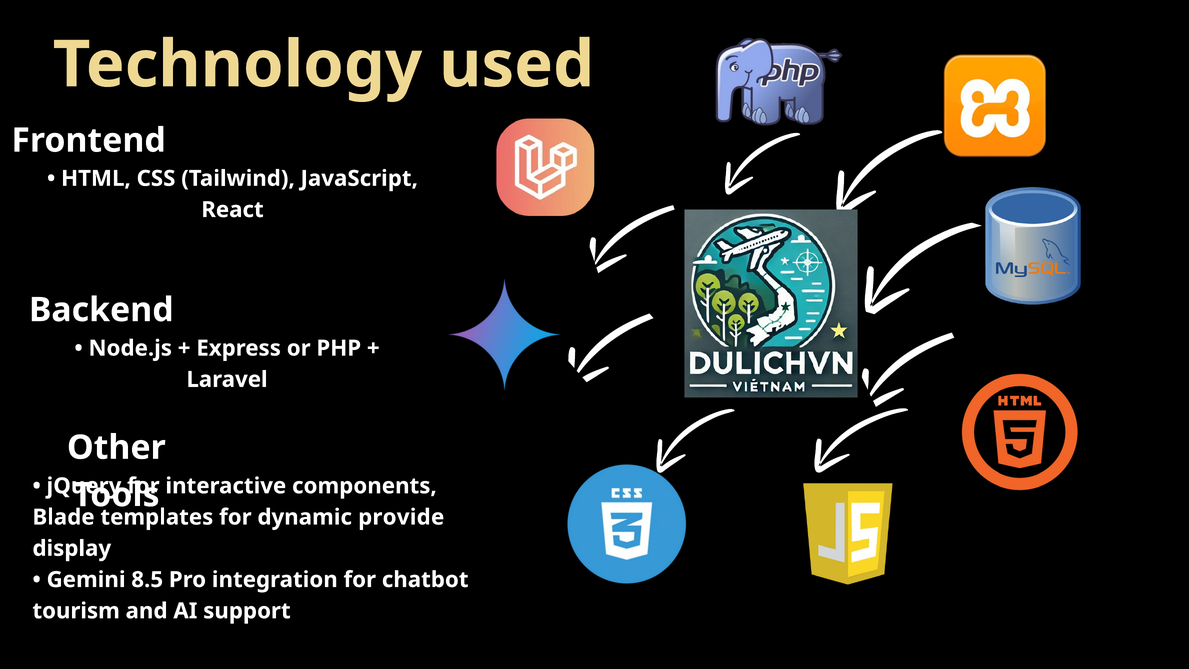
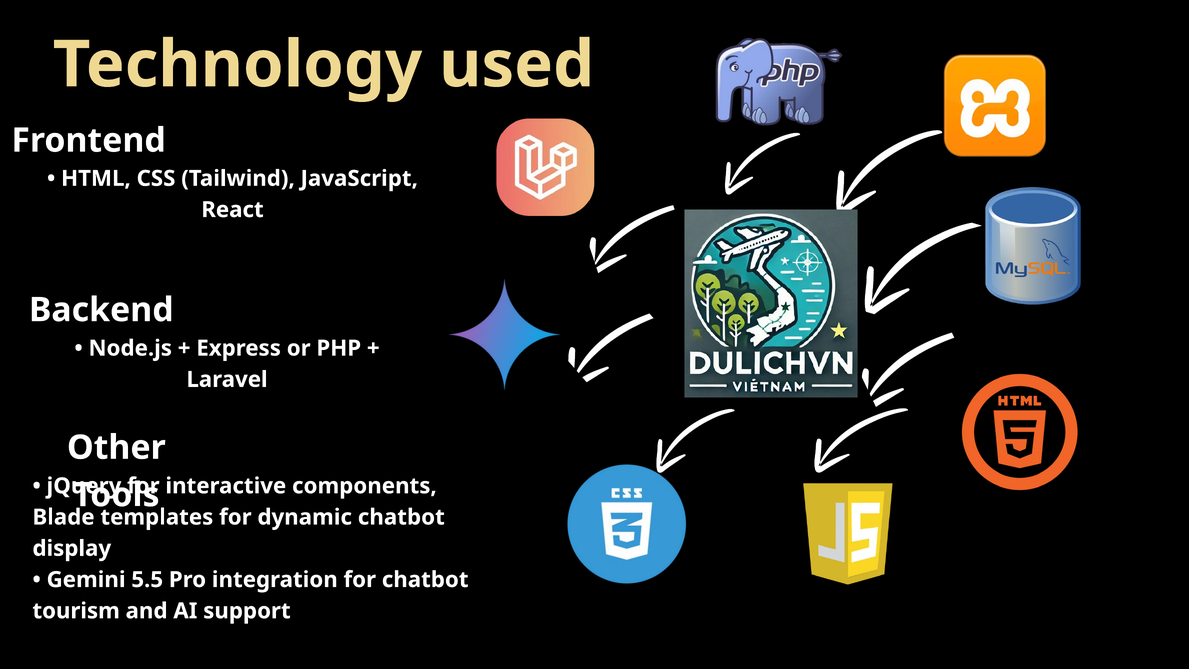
dynamic provide: provide -> chatbot (401, 517)
8.5: 8.5 -> 5.5 (147, 580)
